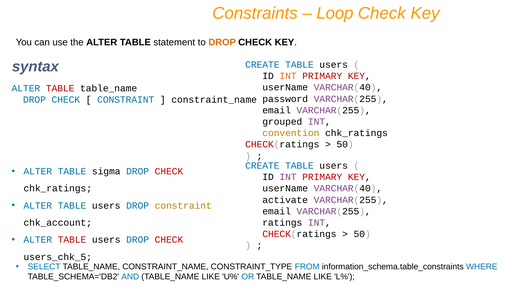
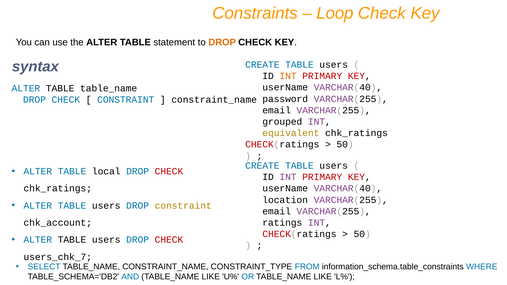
TABLE colour: red -> black (60, 88)
convention: convention -> equivalent (291, 133)
sigma: sigma -> local (106, 171)
activate: activate -> location (285, 200)
TABLE colour: red -> black (72, 240)
users_chk_5: users_chk_5 -> users_chk_7 (58, 257)
